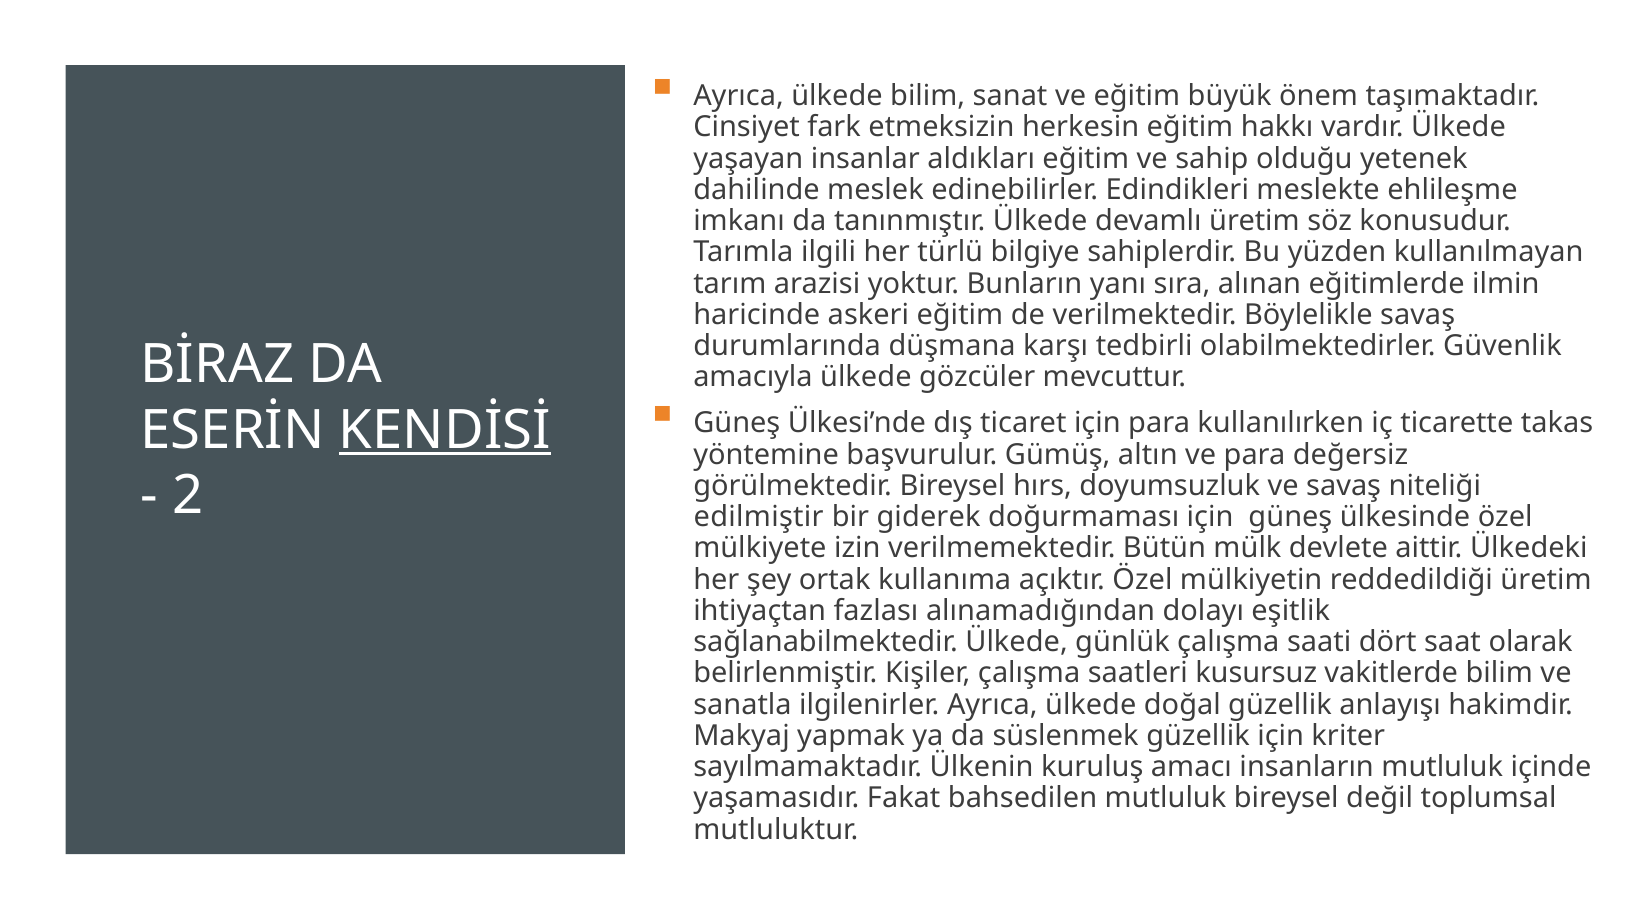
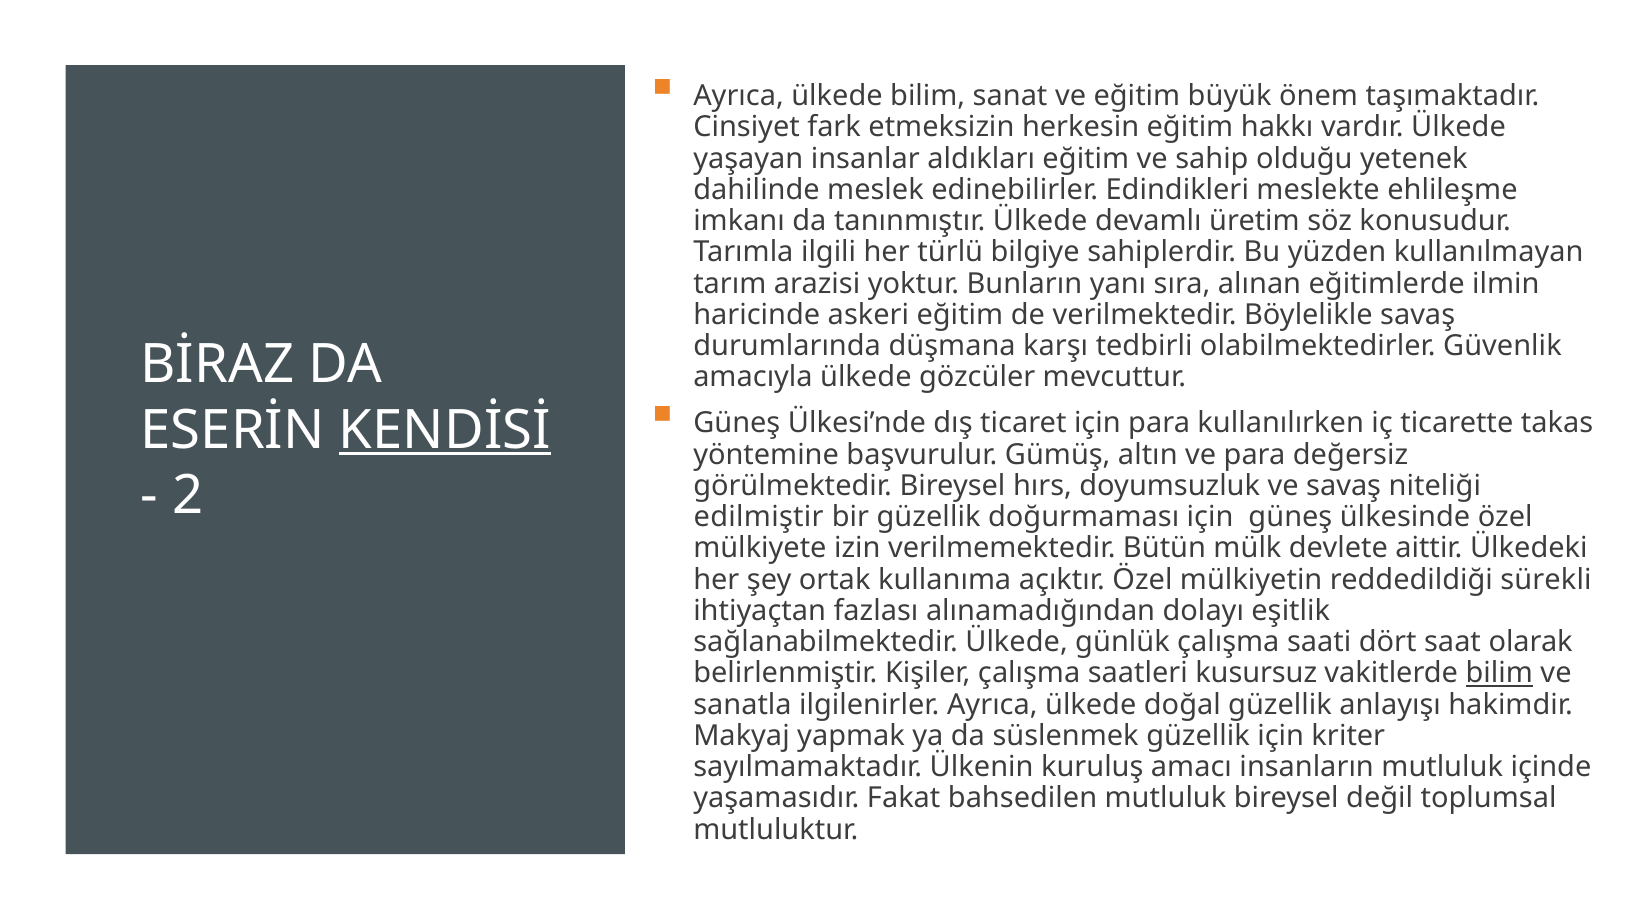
bir giderek: giderek -> güzellik (929, 517)
reddedildiği üretim: üretim -> sürekli (1546, 579)
bilim underline: none -> present (1499, 673)
